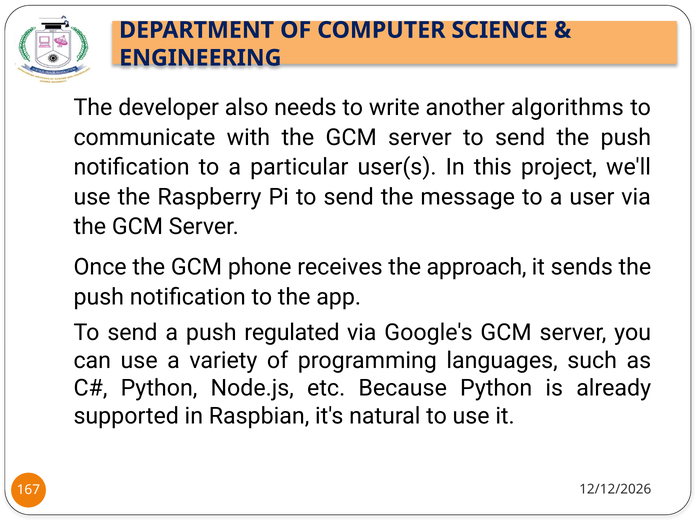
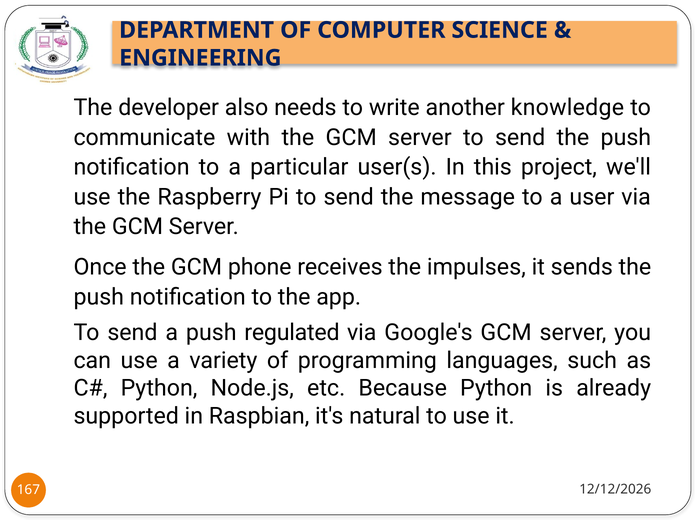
algorithms: algorithms -> knowledge (567, 108)
approach: approach -> impulses (476, 267)
